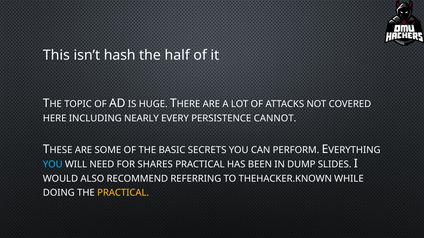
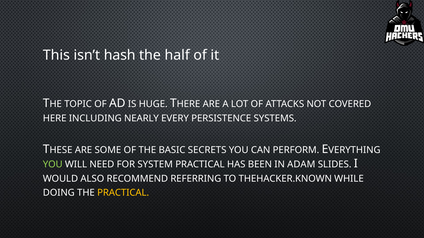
CANNOT: CANNOT -> SYSTEMS (275, 118)
YOU colour: light blue -> light green (53, 165)
SHARES: SHARES -> SYSTEM (155, 165)
DUMP: DUMP -> ADAM (301, 165)
